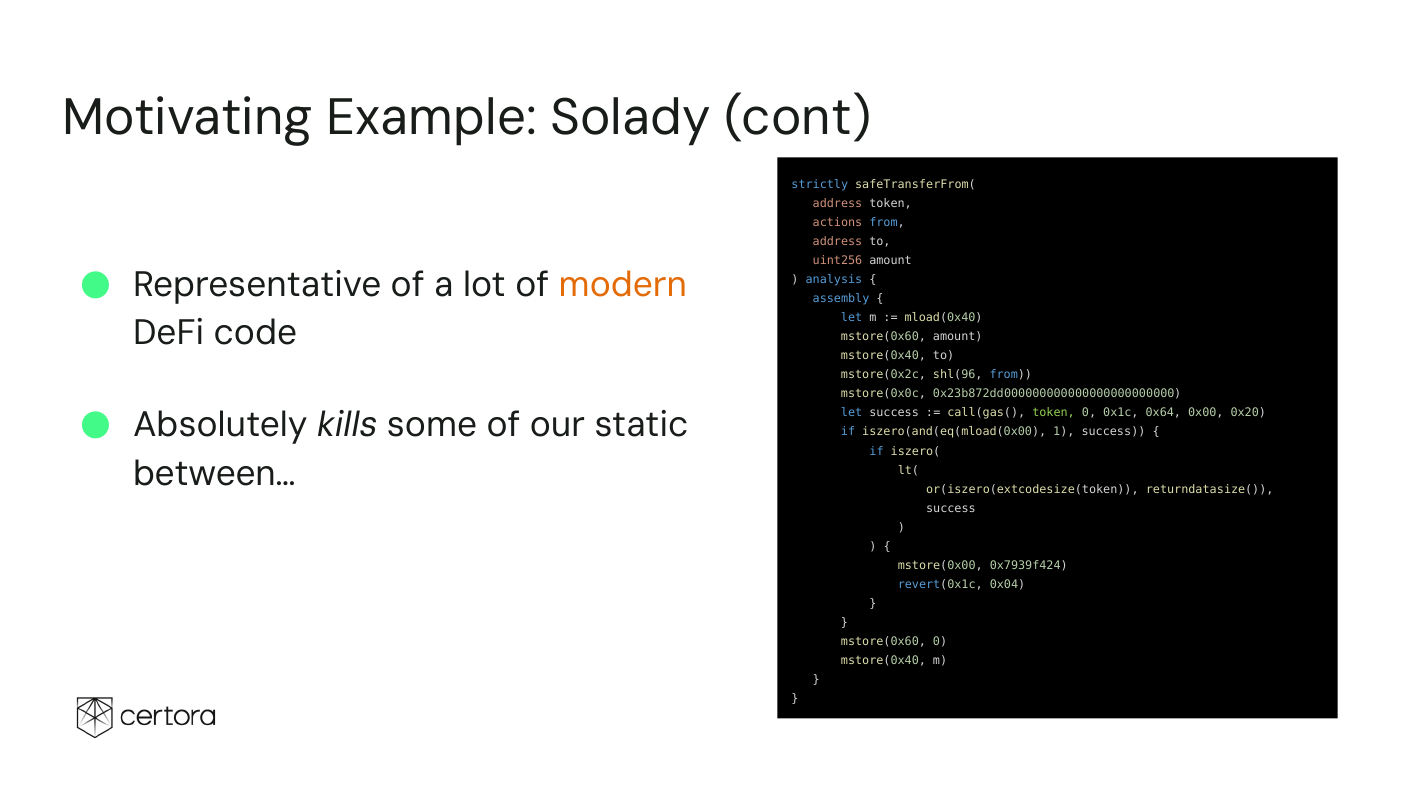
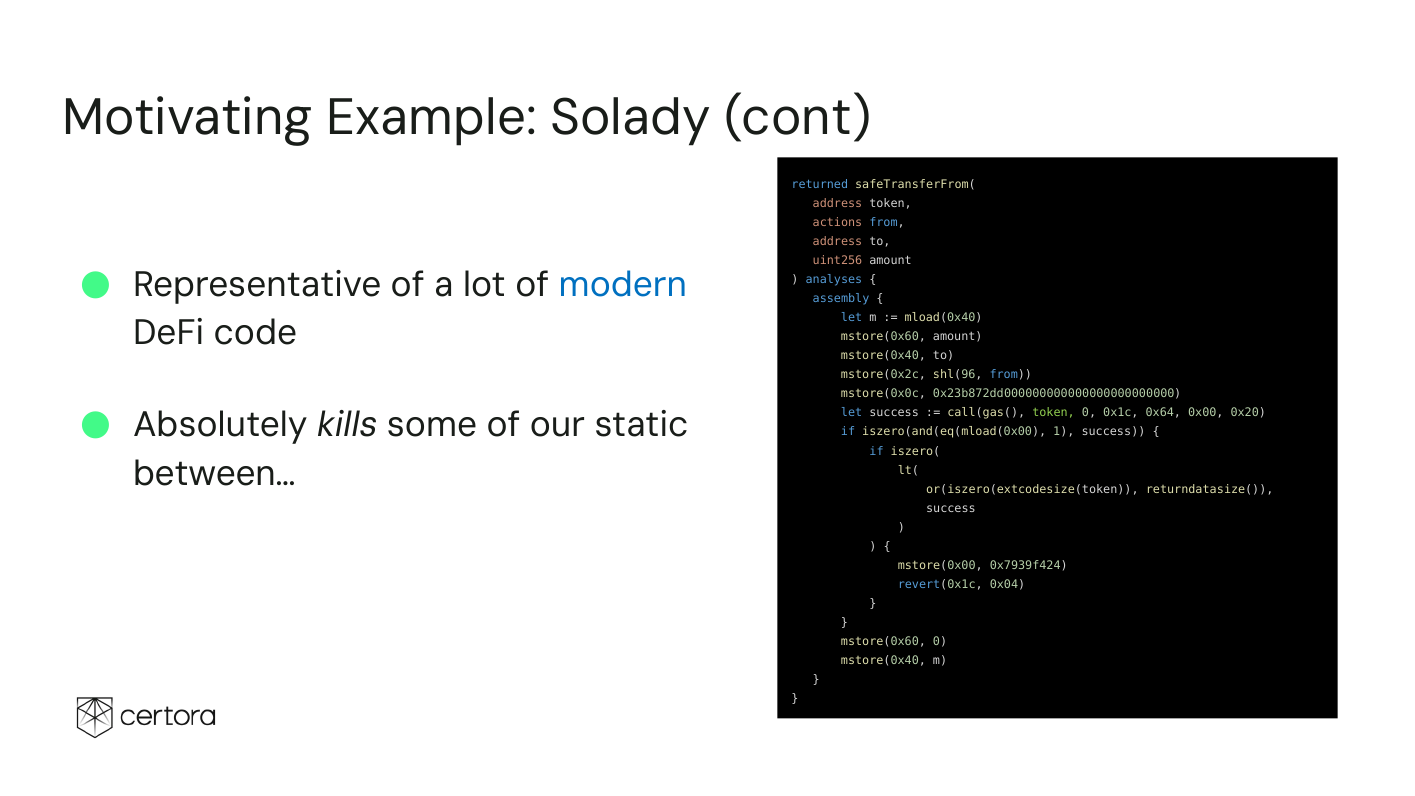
strictly: strictly -> returned (820, 184)
modern colour: orange -> blue (623, 284)
analysis: analysis -> analyses (834, 280)
